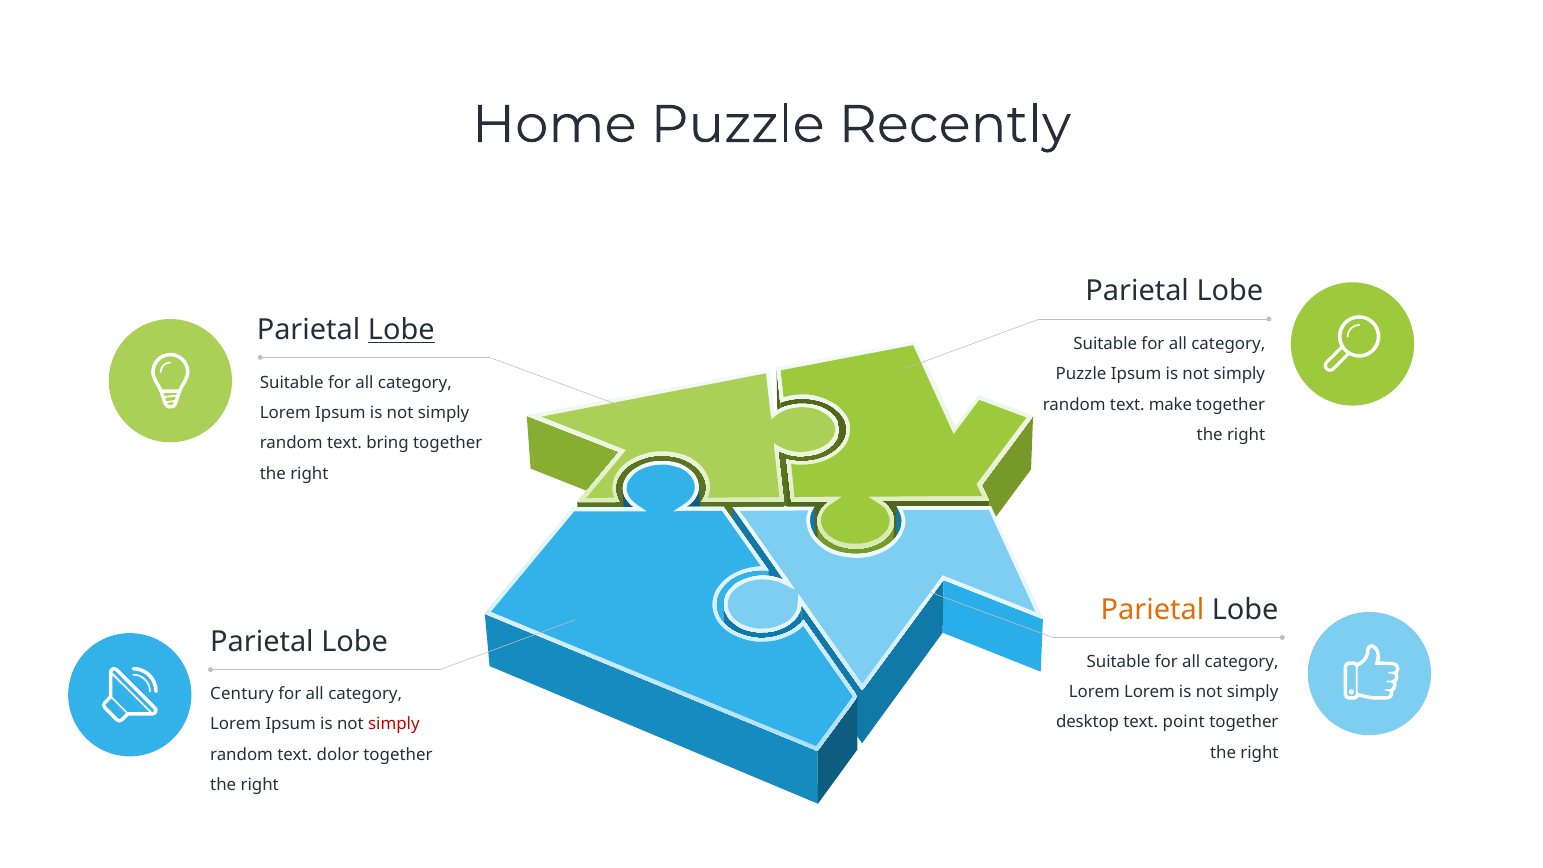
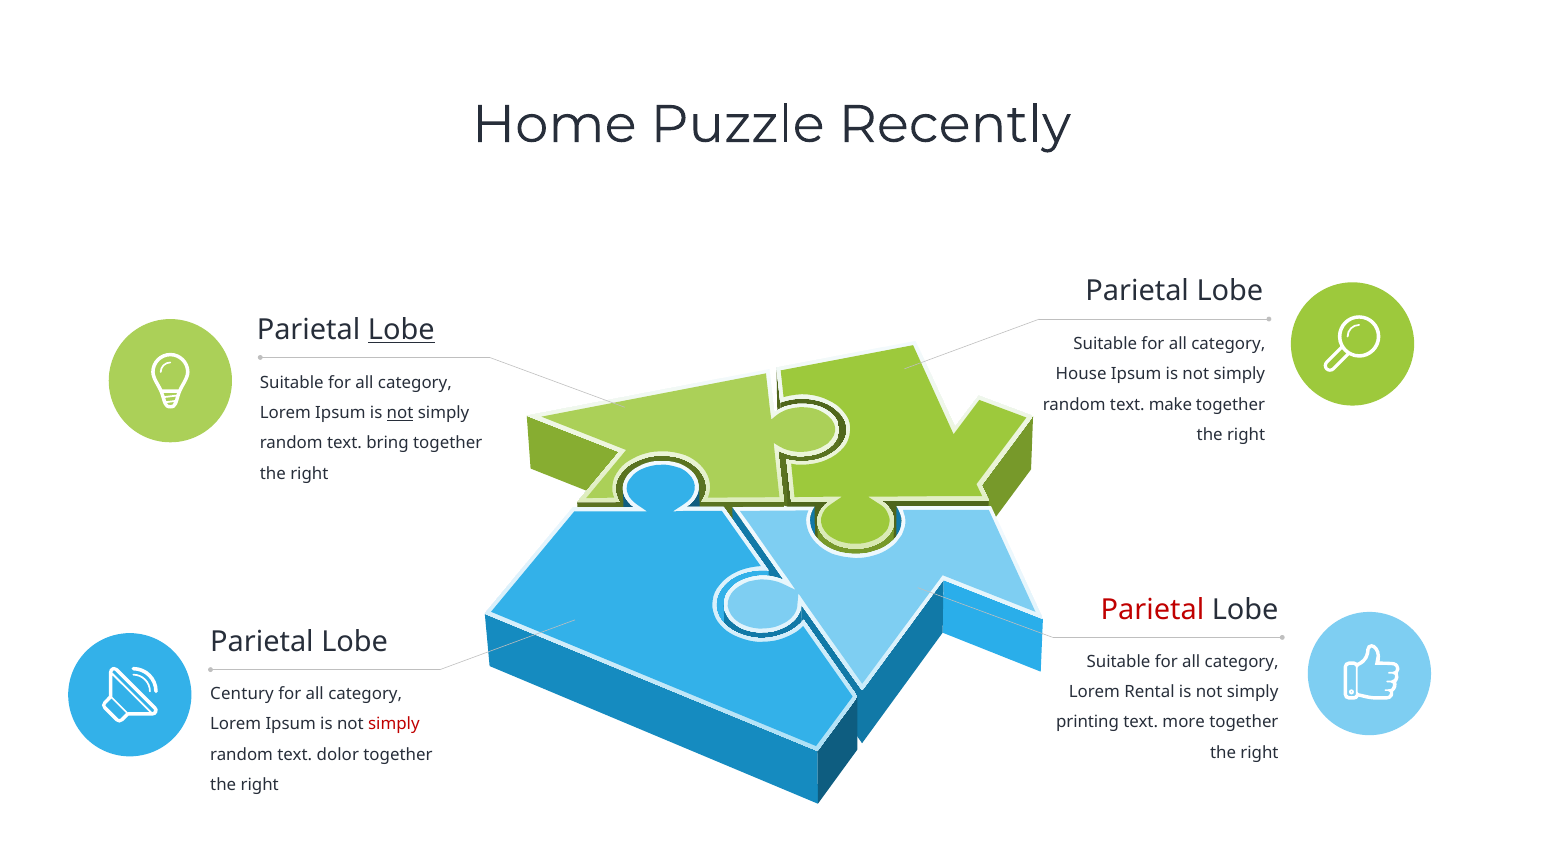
Puzzle: Puzzle -> House (1081, 374)
not underline: none -> present (400, 413)
Parietal colour: orange -> red (1152, 610)
Lorem Lorem: Lorem -> Rental (1149, 692)
desktop: desktop -> printing (1088, 722)
point: point -> more (1184, 722)
